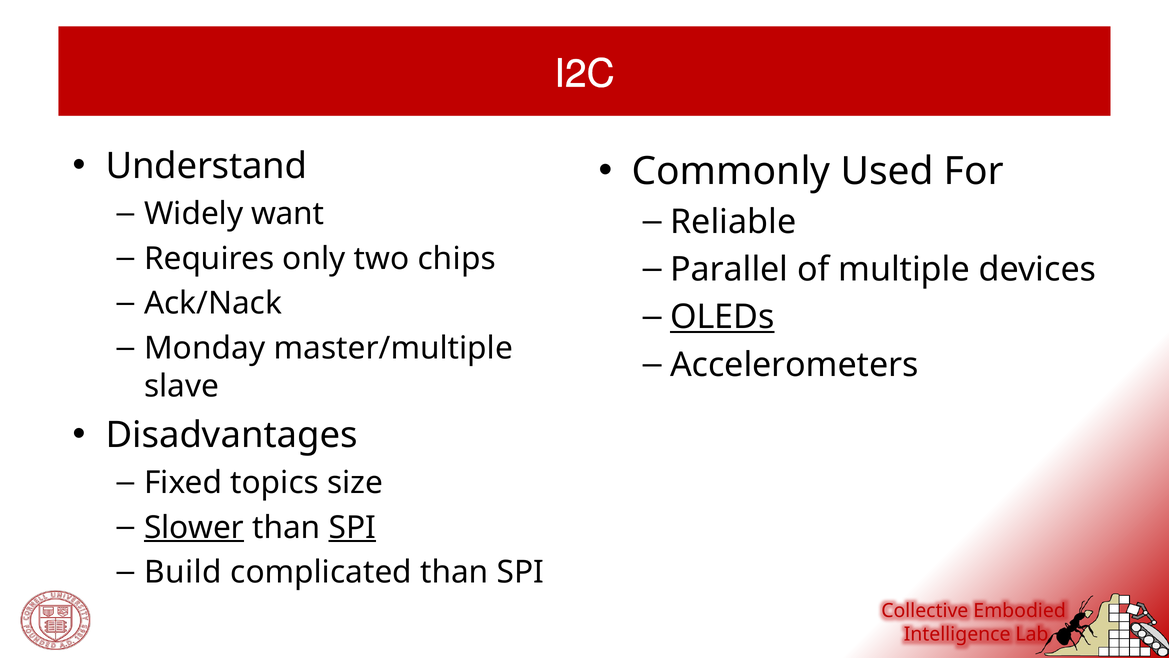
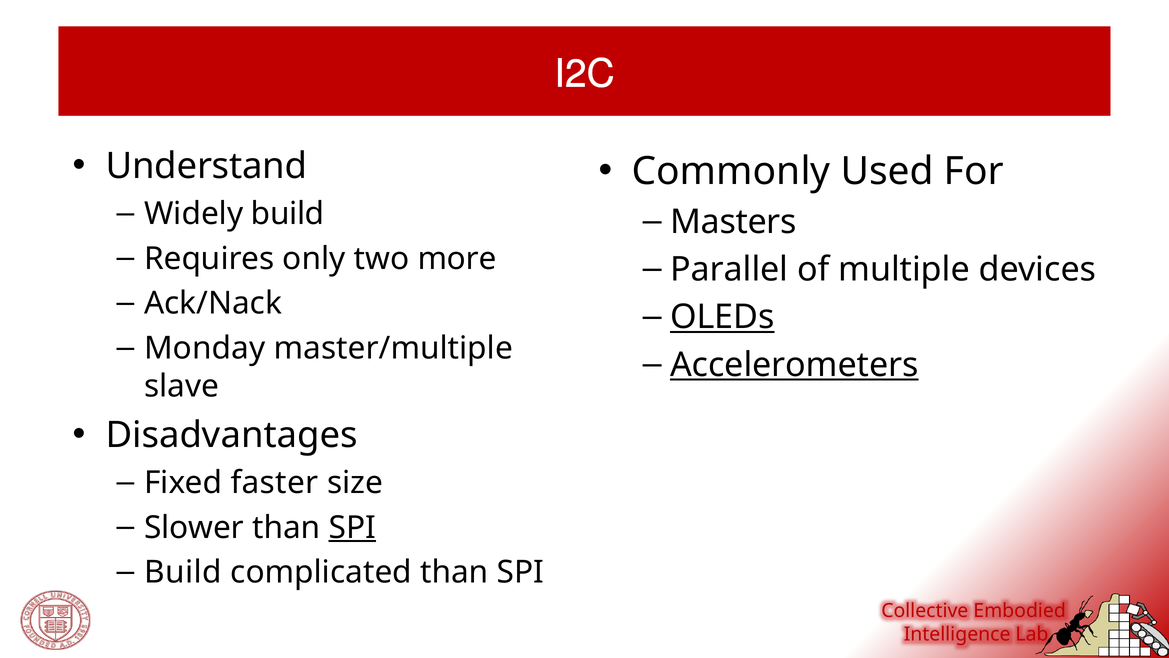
Widely want: want -> build (288, 214)
Reliable: Reliable -> Masters (733, 222)
chips: chips -> more (457, 258)
Accelerometers underline: none -> present (794, 365)
topics: topics -> faster (274, 482)
Slower underline: present -> none (194, 527)
